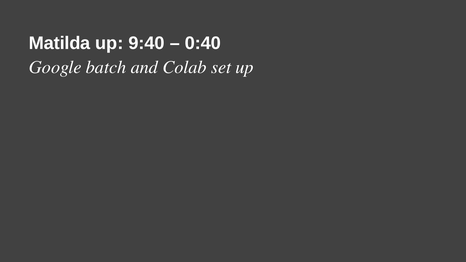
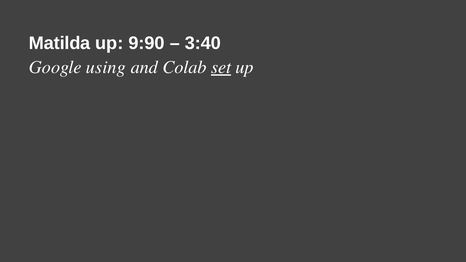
9:40: 9:40 -> 9:90 (147, 43)
0:40: 0:40 -> 3:40 (203, 43)
batch: batch -> using (106, 67)
set underline: none -> present (221, 67)
